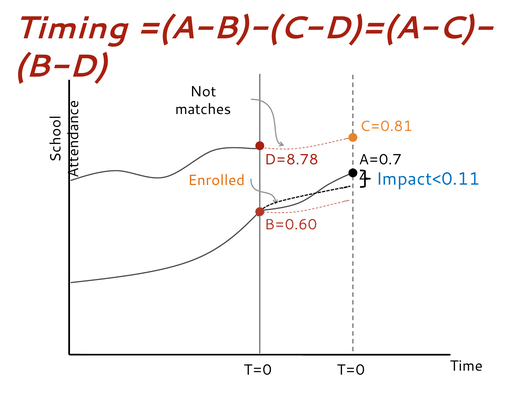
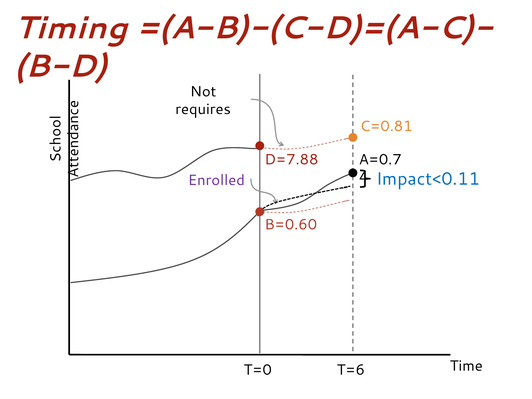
matches: matches -> requires (203, 109)
D=8.78: D=8.78 -> D=7.88 (291, 160)
Enrolled colour: orange -> purple (216, 180)
T=0 T=0: T=0 -> T=6 (351, 370)
